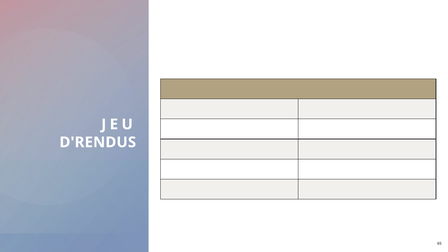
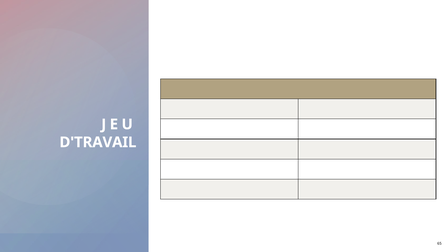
D'RENDUS: D'RENDUS -> D'TRAVAIL (98, 142)
